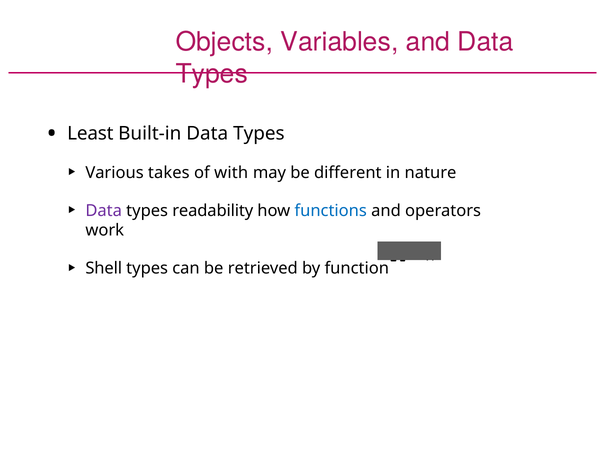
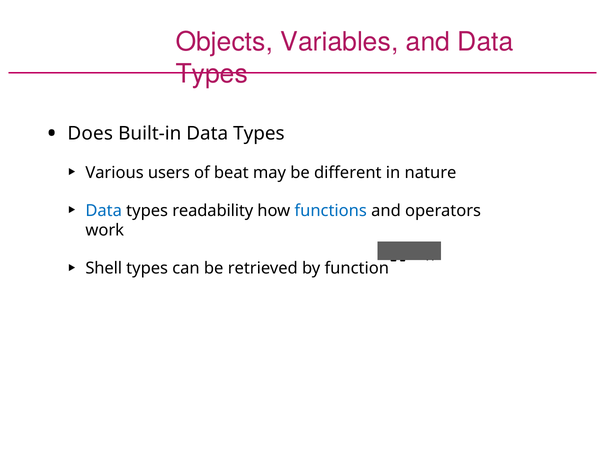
Least: Least -> Does (90, 134)
takes: takes -> users (169, 173)
with: with -> beat (231, 173)
Data colour: purple -> blue (104, 211)
